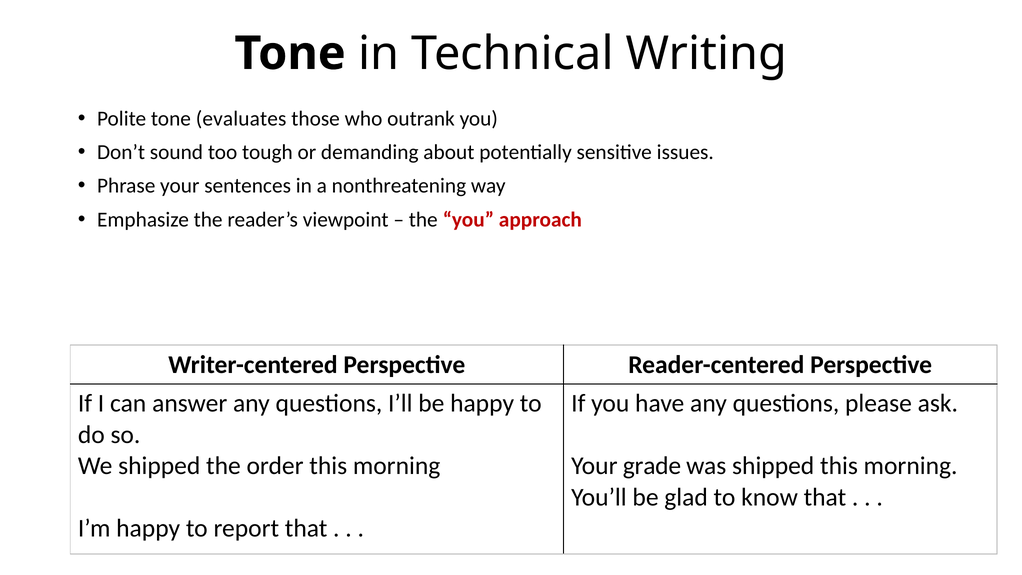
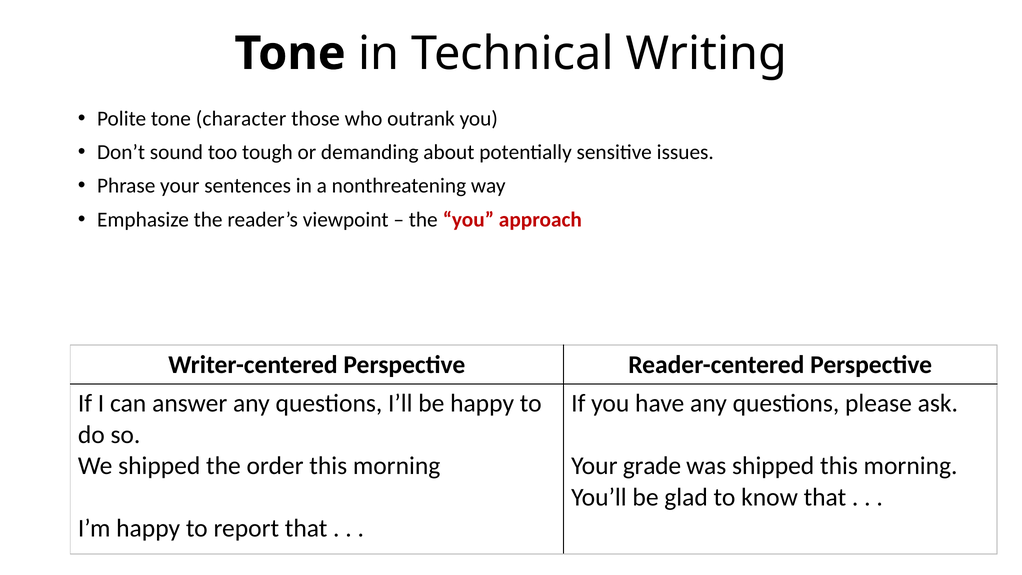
evaluates: evaluates -> character (241, 118)
